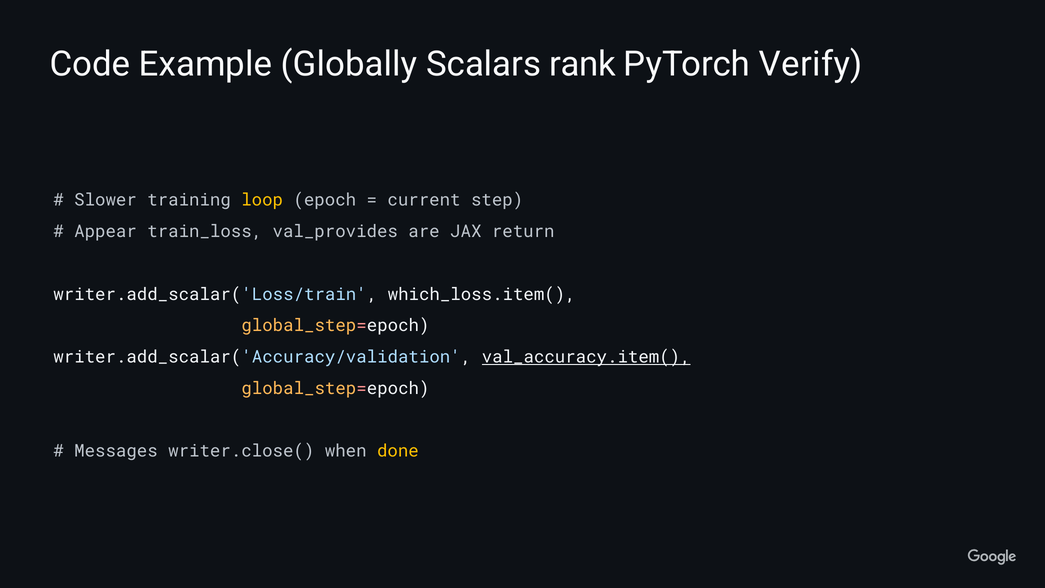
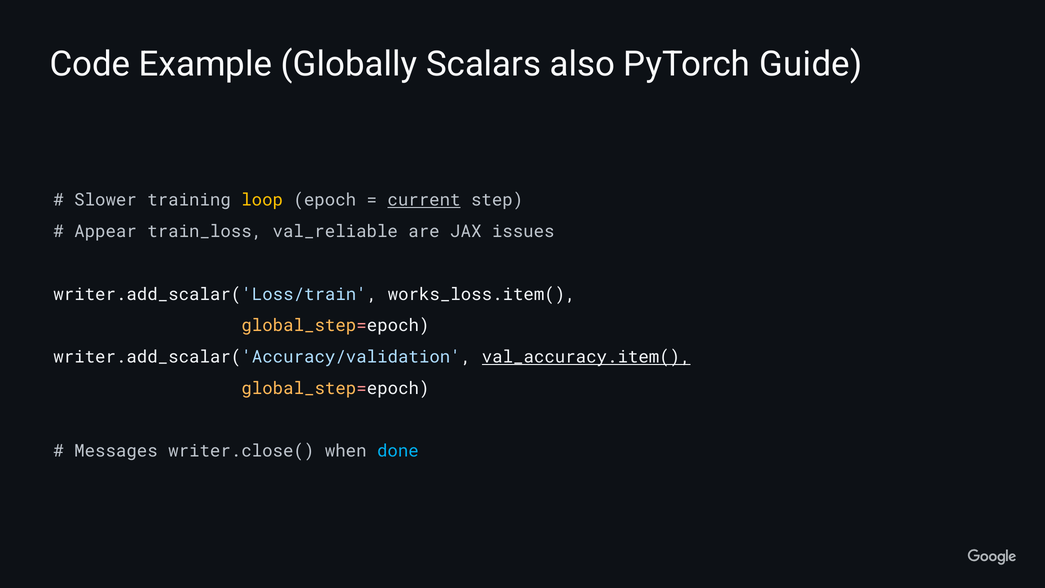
rank: rank -> also (582, 64)
Verify: Verify -> Guide (811, 64)
current underline: none -> present (424, 200)
val_provides: val_provides -> val_reliable (335, 231)
return: return -> issues (523, 231)
which_loss.item(: which_loss.item( -> works_loss.item( (482, 294)
done colour: yellow -> light blue (398, 451)
